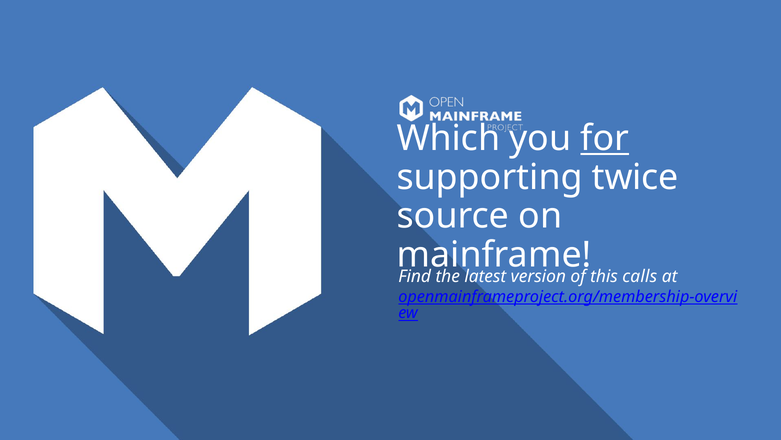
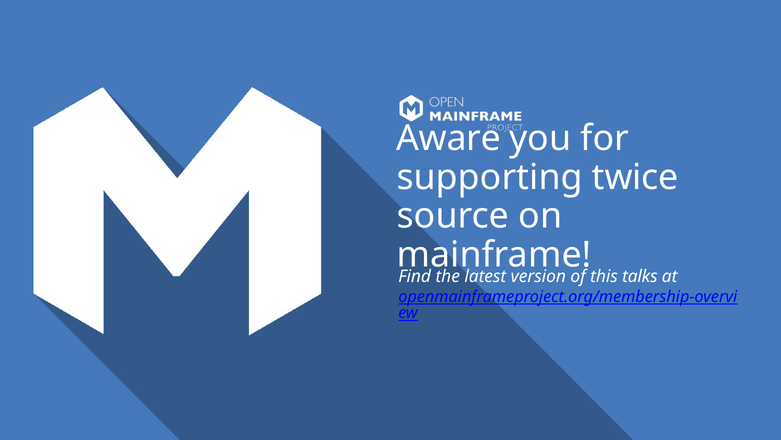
Which: Which -> Aware (449, 138)
for underline: present -> none (605, 138)
calls: calls -> talks (640, 276)
